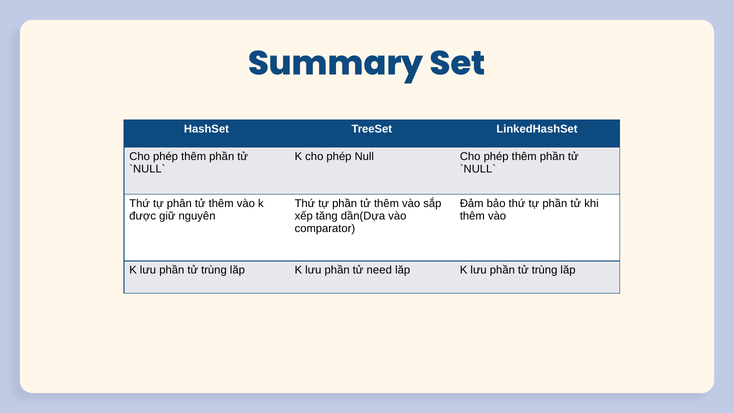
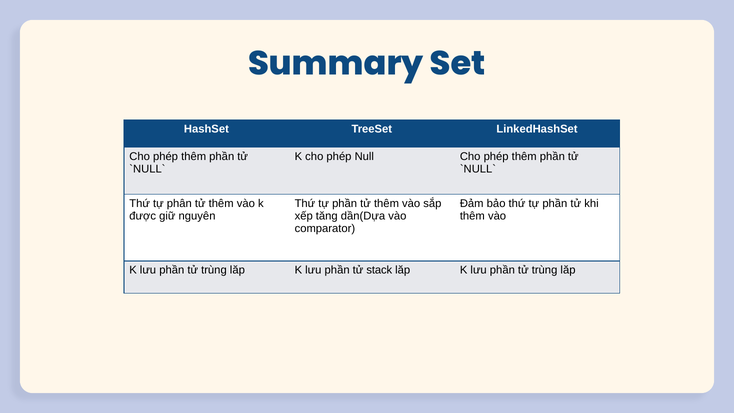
need: need -> stack (379, 270)
